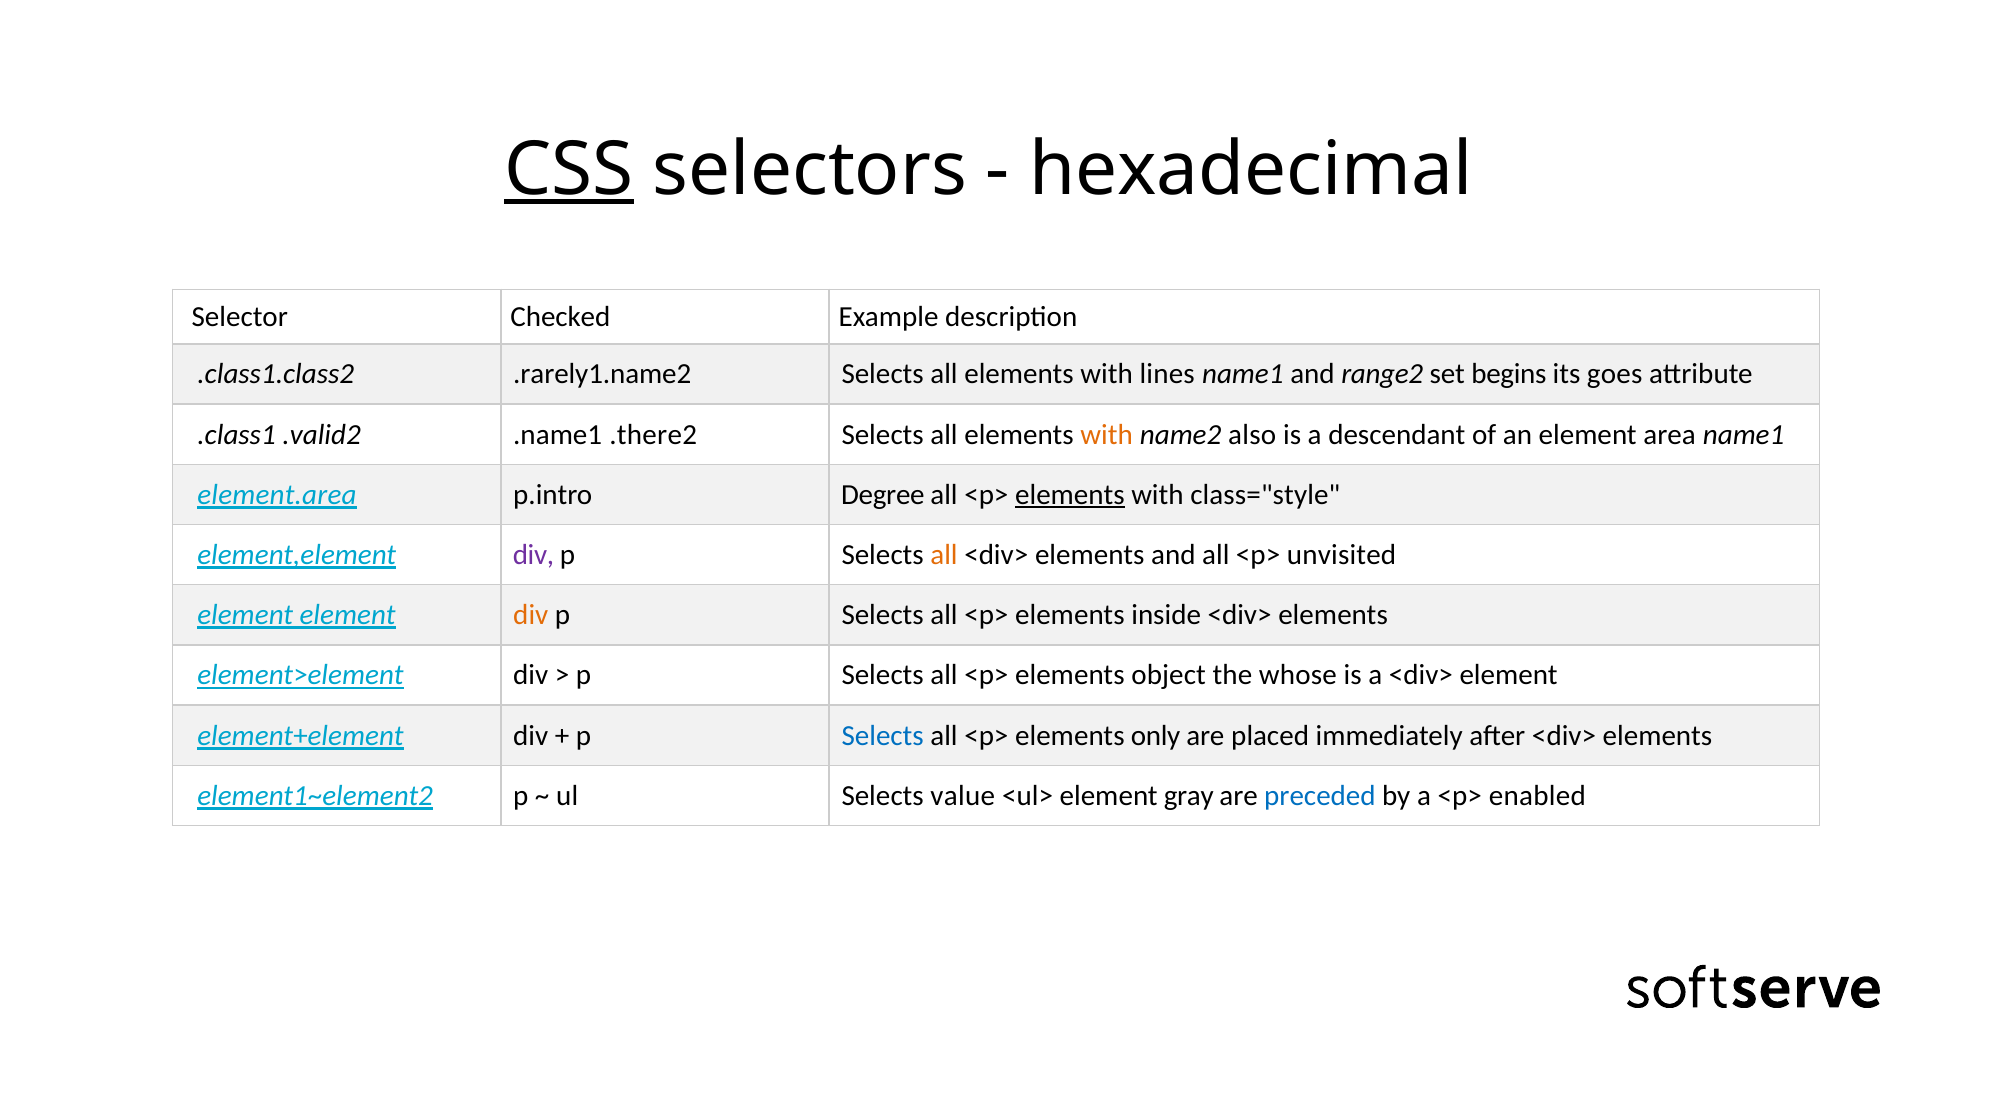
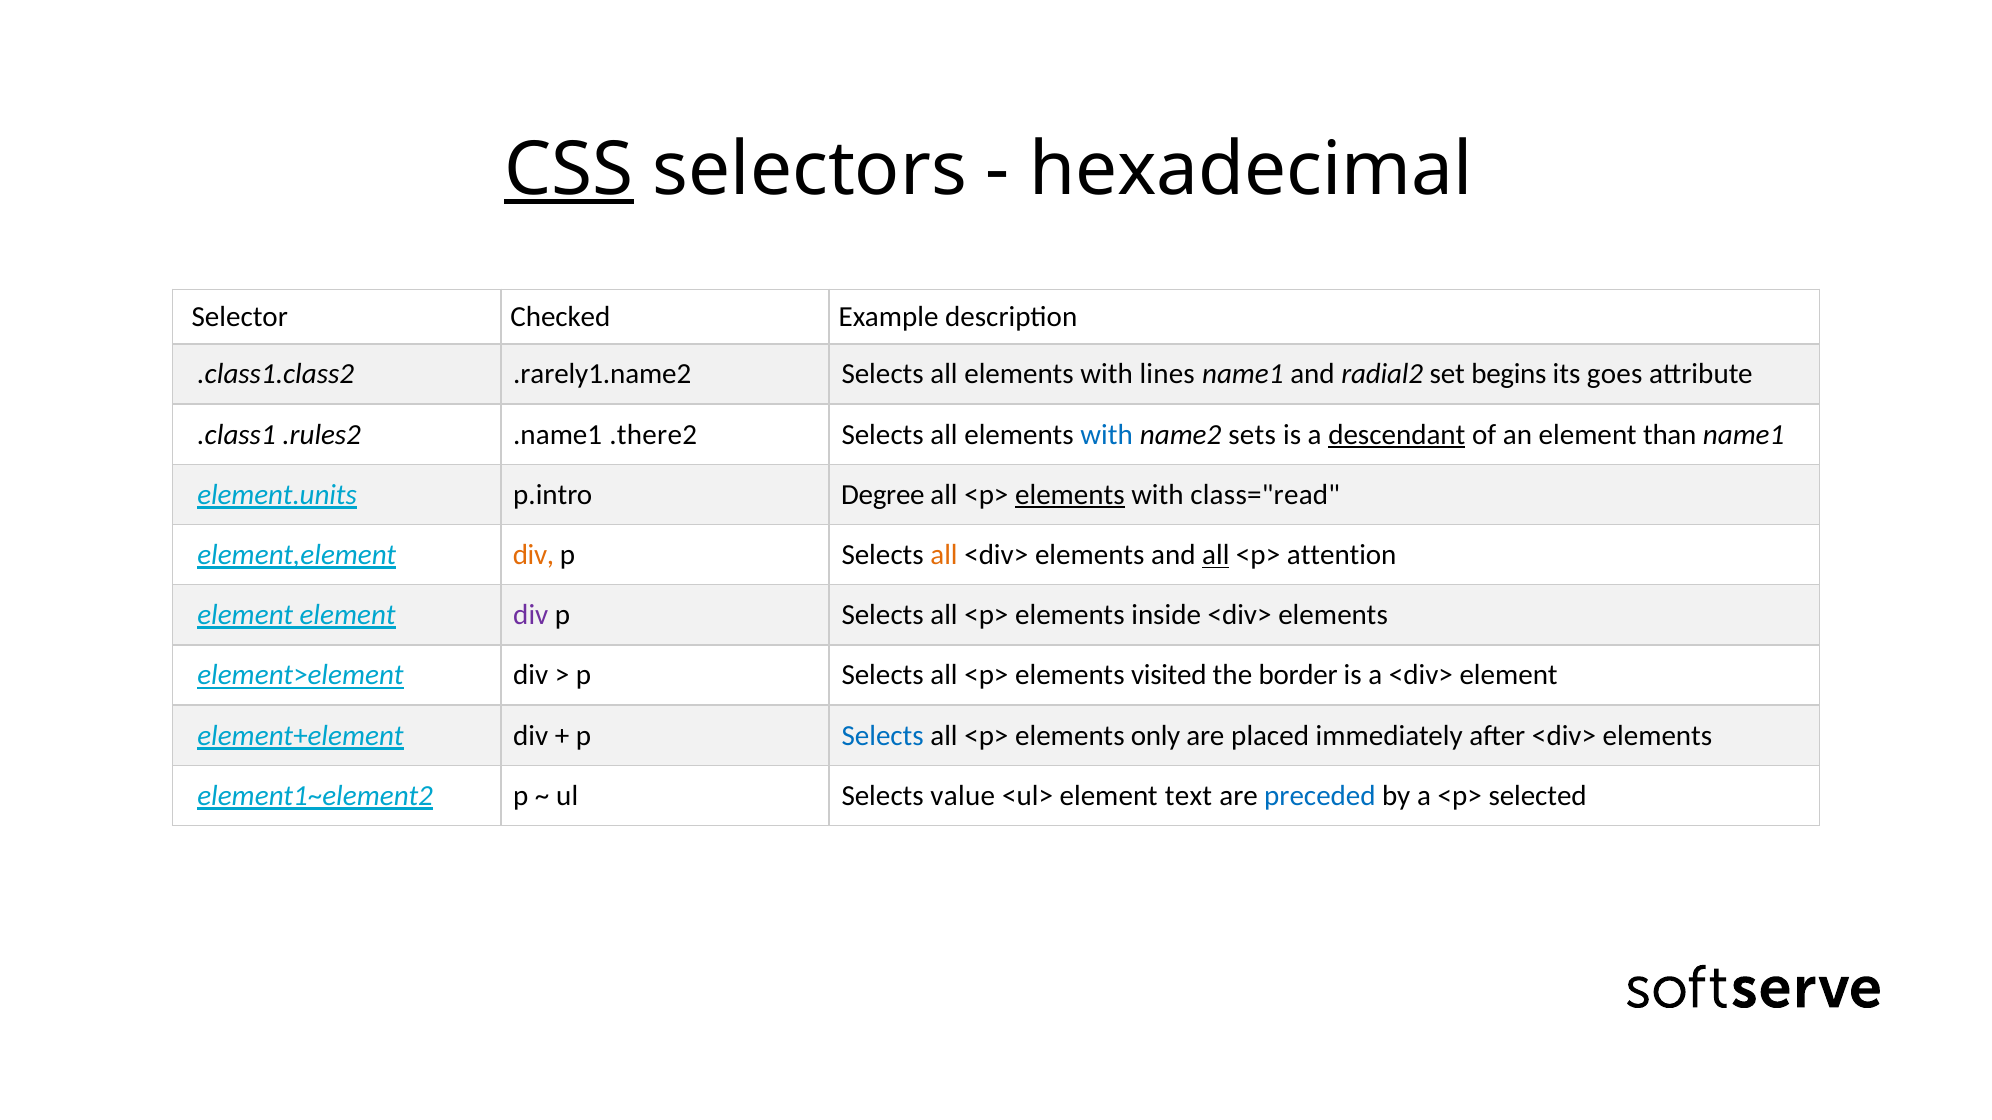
range2: range2 -> radial2 (1382, 374)
.valid2: .valid2 -> .rules2 (322, 435)
with colour: orange -> blue (1107, 435)
also: also -> sets (1252, 435)
descendant underline: none -> present (1397, 435)
area: area -> than (1670, 435)
element.area: element.area -> element.units (277, 495)
class="style: class="style -> class="read (1265, 495)
div colour: purple -> orange (533, 555)
all underline: none -> present (1216, 555)
unvisited: unvisited -> attention (1342, 555)
div colour: orange -> purple (531, 615)
object: object -> visited (1169, 676)
whose: whose -> border (1298, 676)
gray: gray -> text (1188, 796)
enabled: enabled -> selected (1538, 796)
